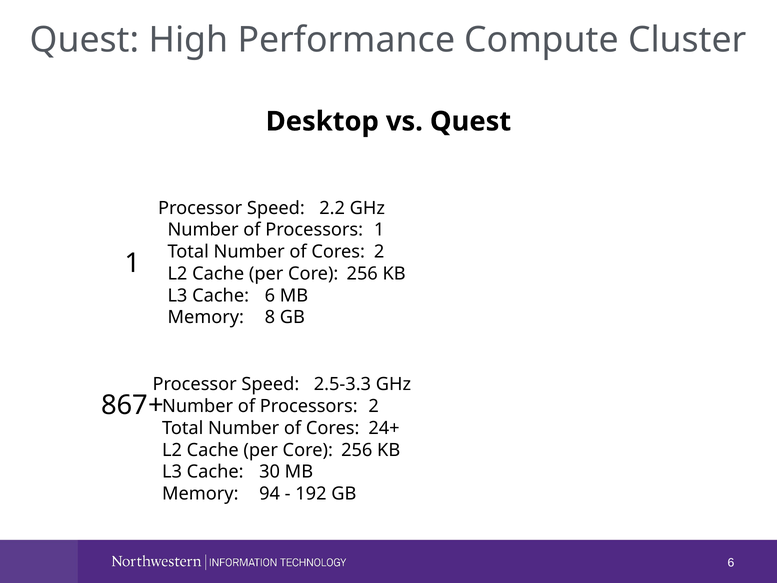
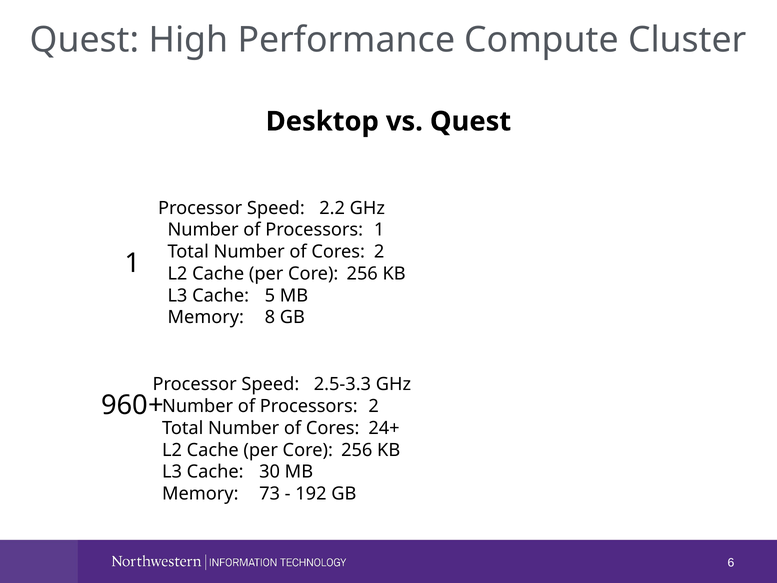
Cache 6: 6 -> 5 (270, 295)
867+: 867+ -> 960+ (132, 405)
94: 94 -> 73 (270, 494)
